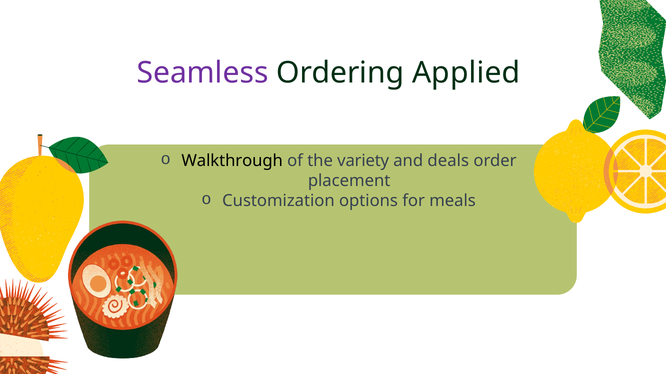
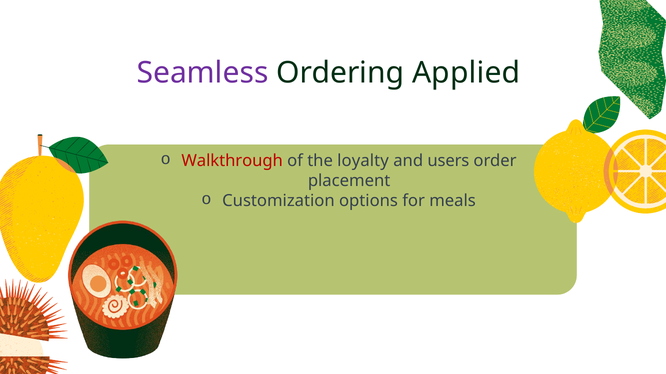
Walkthrough colour: black -> red (232, 161)
variety: variety -> loyalty (363, 161)
deals: deals -> users (448, 161)
